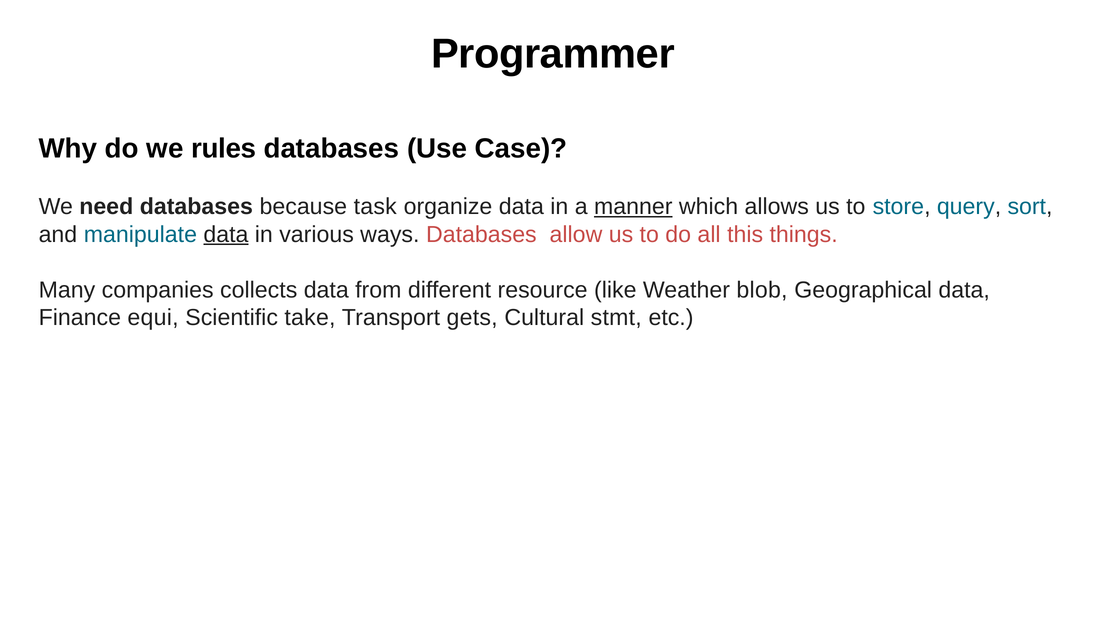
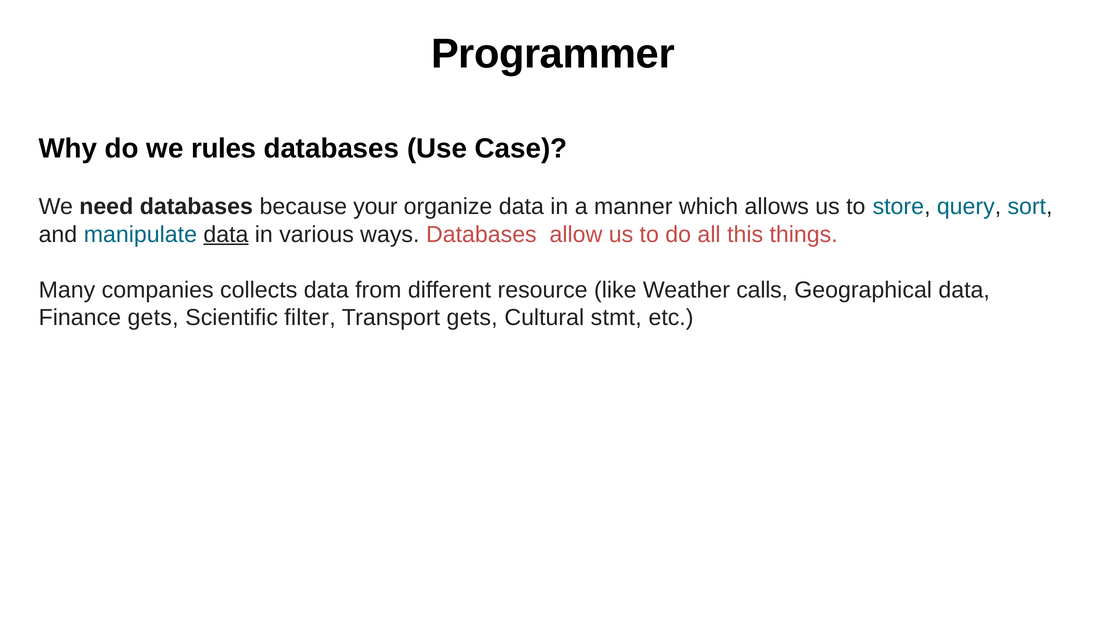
task: task -> your (375, 206)
manner underline: present -> none (633, 206)
blob: blob -> calls (762, 290)
Finance equi: equi -> gets (153, 318)
take: take -> filter (310, 318)
